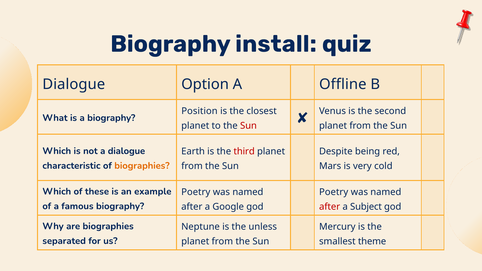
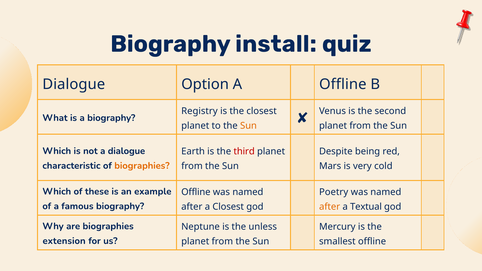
Position: Position -> Registry (199, 111)
Sun colour: red -> orange (248, 126)
Poetry: Poetry -> Offline (196, 192)
a Google: Google -> Closest (228, 207)
after colour: red -> orange (330, 207)
Subject: Subject -> Textual (366, 207)
separated: separated -> extension (64, 241)
smallest theme: theme -> offline (372, 241)
